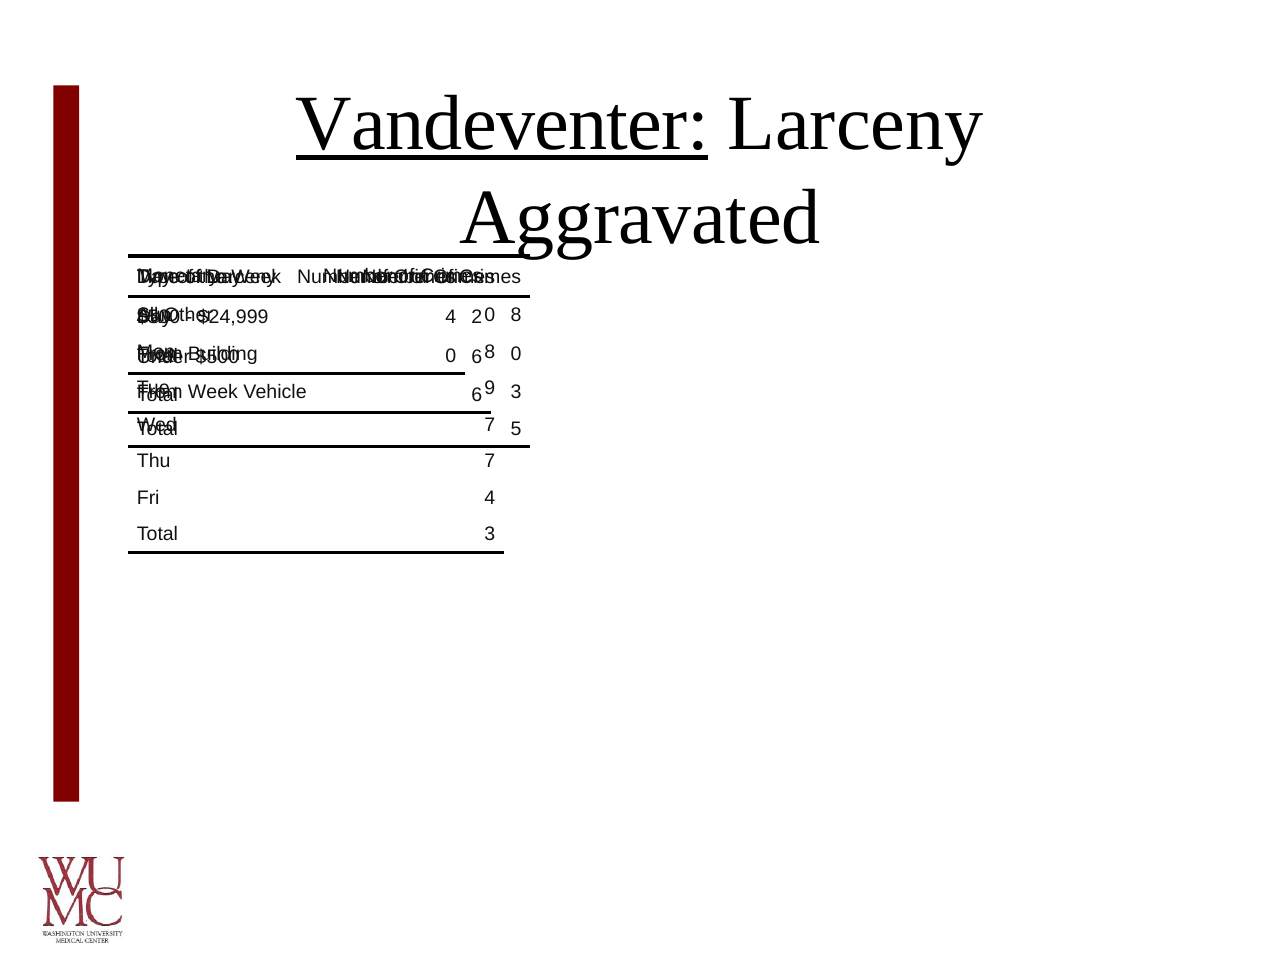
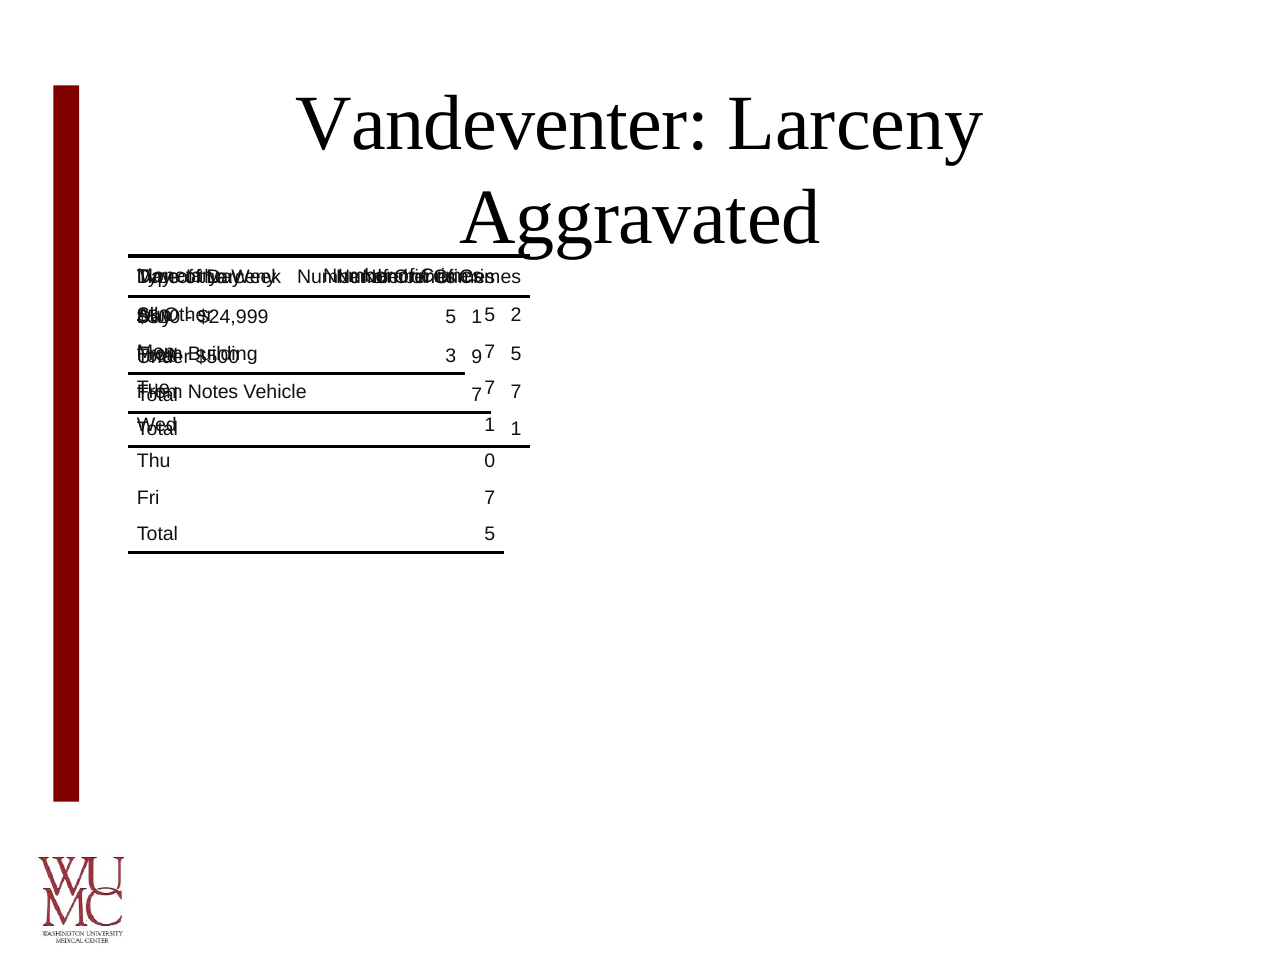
Vandeventer underline: present -> none (502, 124)
0: 0 -> 5 (490, 315)
8: 8 -> 2 (516, 315)
$24,999 2: 2 -> 1 (477, 317)
4: 4 -> 5 (451, 317)
8: 8 -> 7 (490, 352)
0: 0 -> 5 (516, 354)
0: 0 -> 3 (451, 356)
6: 6 -> 9 (477, 357)
9: 9 -> 7 (490, 388)
Week: Week -> Notes (213, 392)
Vehicle 3: 3 -> 7 (516, 392)
6: 6 -> 7 (477, 395)
7: 7 -> 1 (490, 425)
5: 5 -> 1 (516, 429)
Thu 7: 7 -> 0 (490, 461)
Fri 4: 4 -> 7 (490, 498)
Total 3: 3 -> 5 (490, 534)
